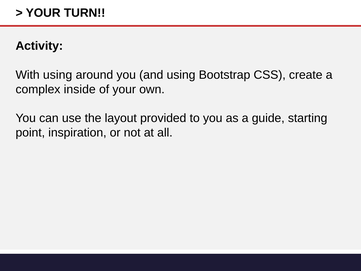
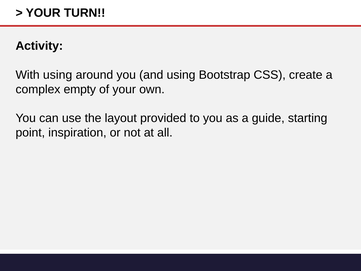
inside: inside -> empty (80, 89)
